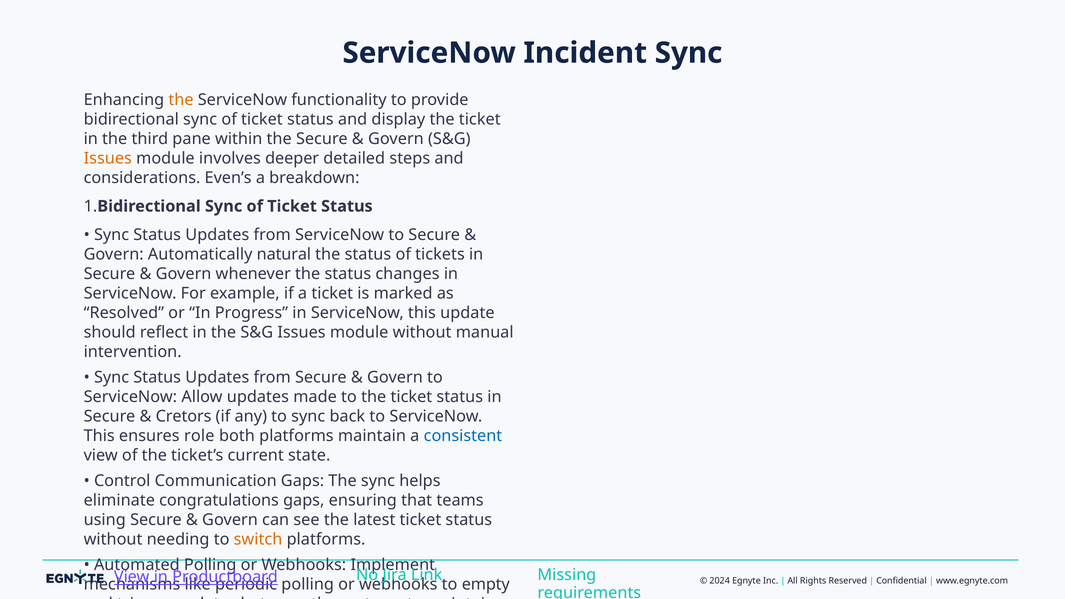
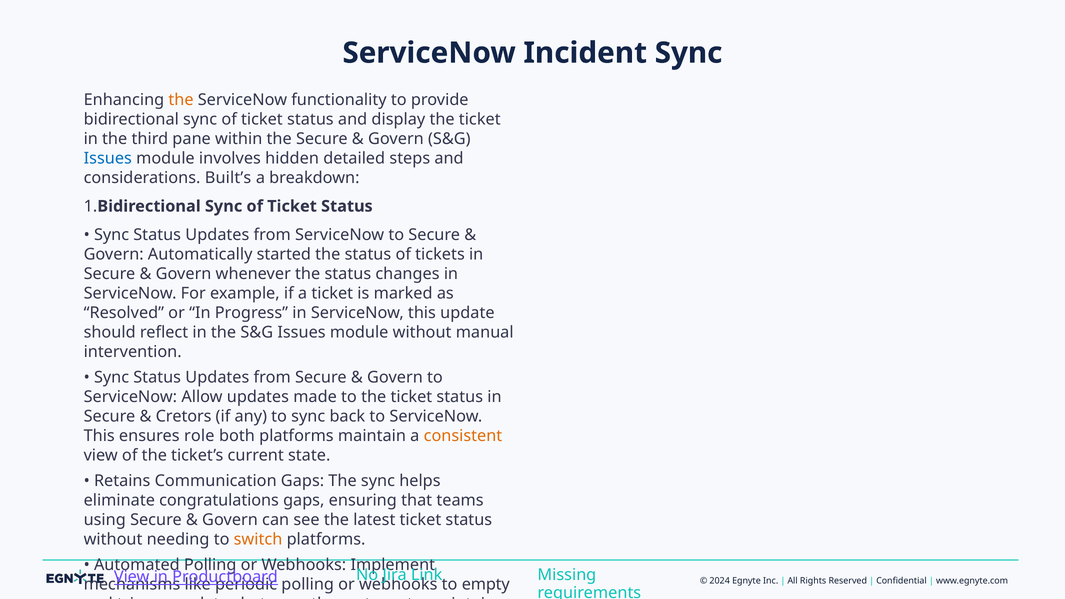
Issues colour: orange -> blue (108, 158)
deeper: deeper -> hidden (292, 158)
Even’s: Even’s -> Built’s (228, 178)
natural: natural -> started (284, 254)
consistent colour: blue -> orange (463, 436)
Control: Control -> Retains (122, 481)
